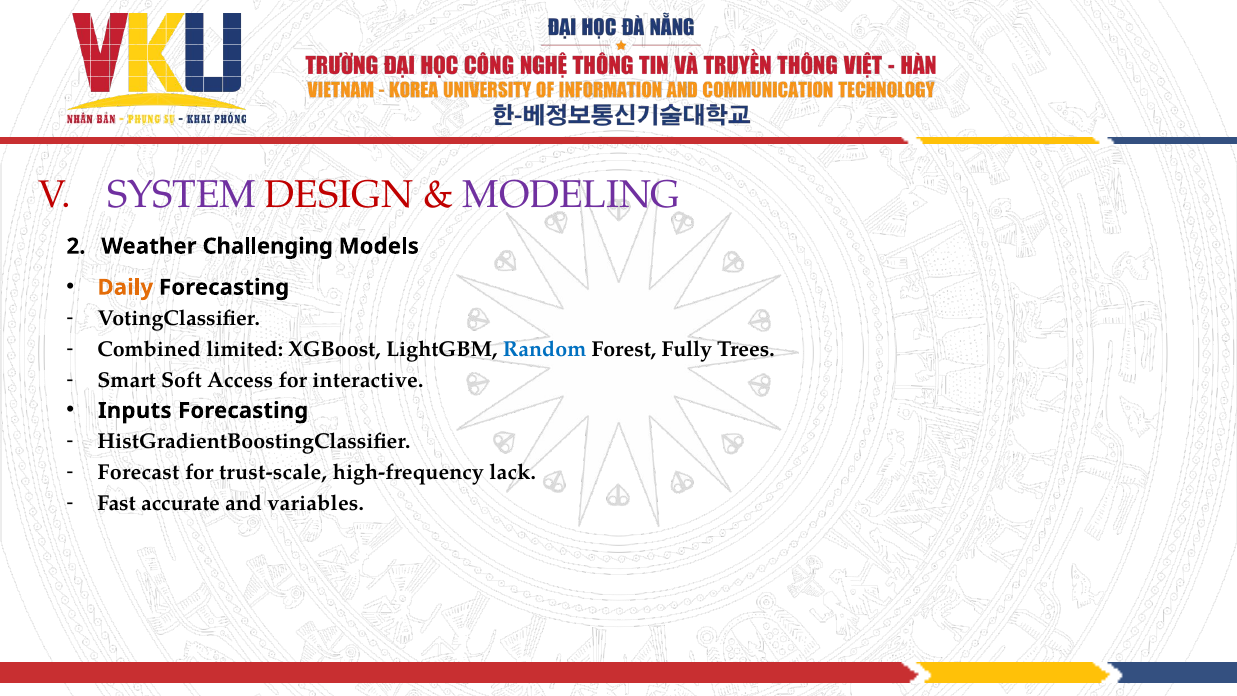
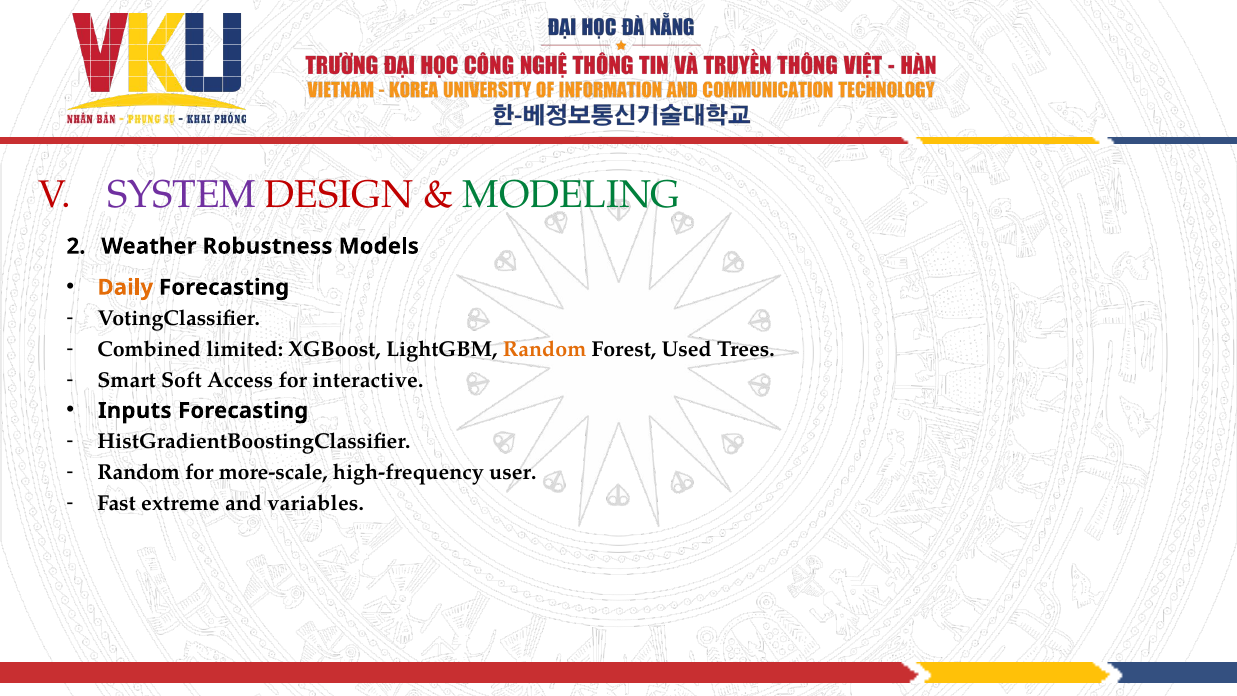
MODELING colour: purple -> green (572, 194)
Challenging: Challenging -> Robustness (268, 246)
Random colour: blue -> orange (545, 349)
Fully: Fully -> Used (687, 349)
Forecast: Forecast -> Random (139, 473)
trust-scale: trust-scale -> more-scale (273, 473)
lack: lack -> user (513, 473)
accurate: accurate -> extreme (180, 503)
